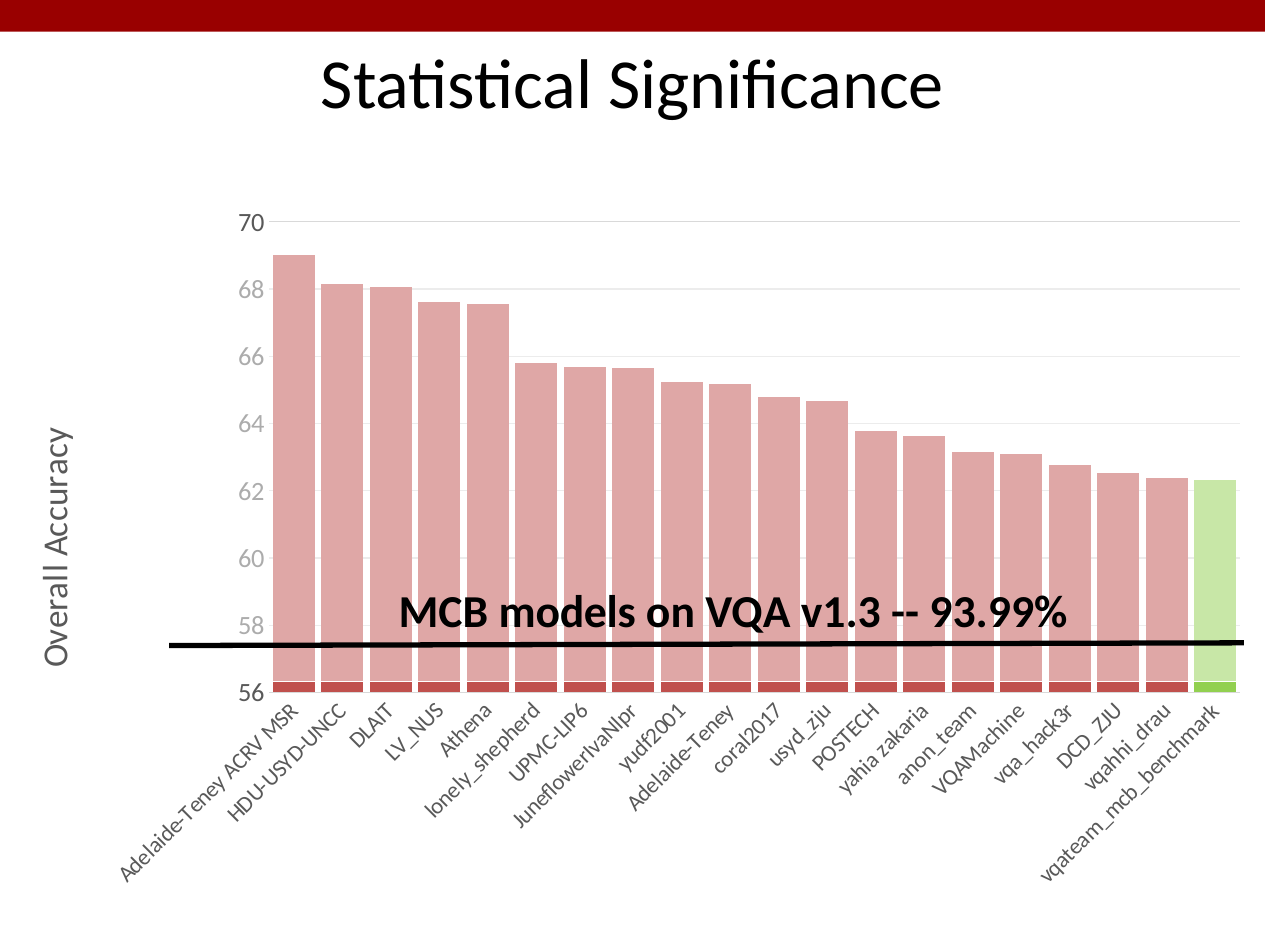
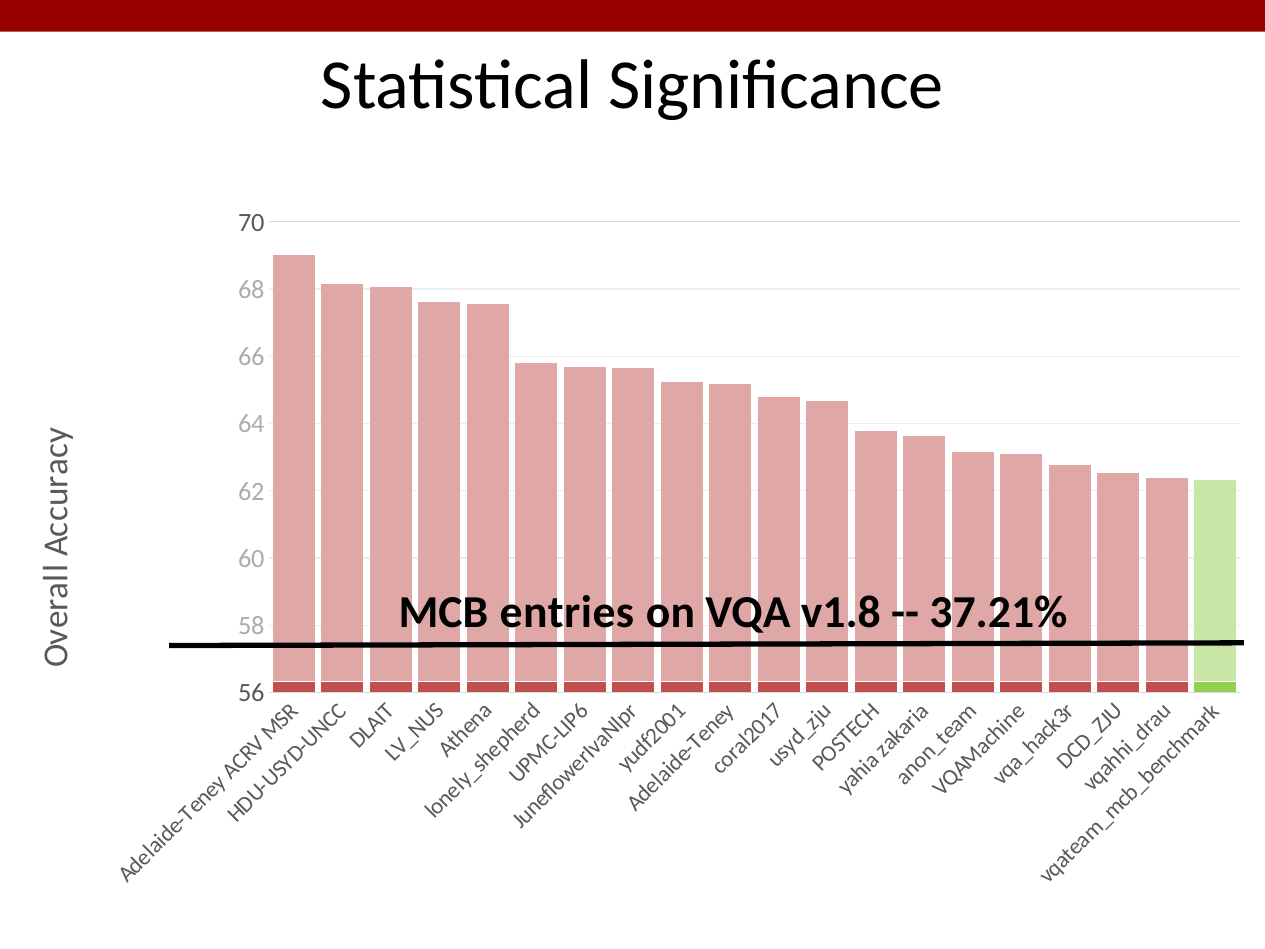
models: models -> entries (567, 613)
v1.3: v1.3 -> v1.8 (841, 613)
93.99%: 93.99% -> 37.21% (998, 613)
